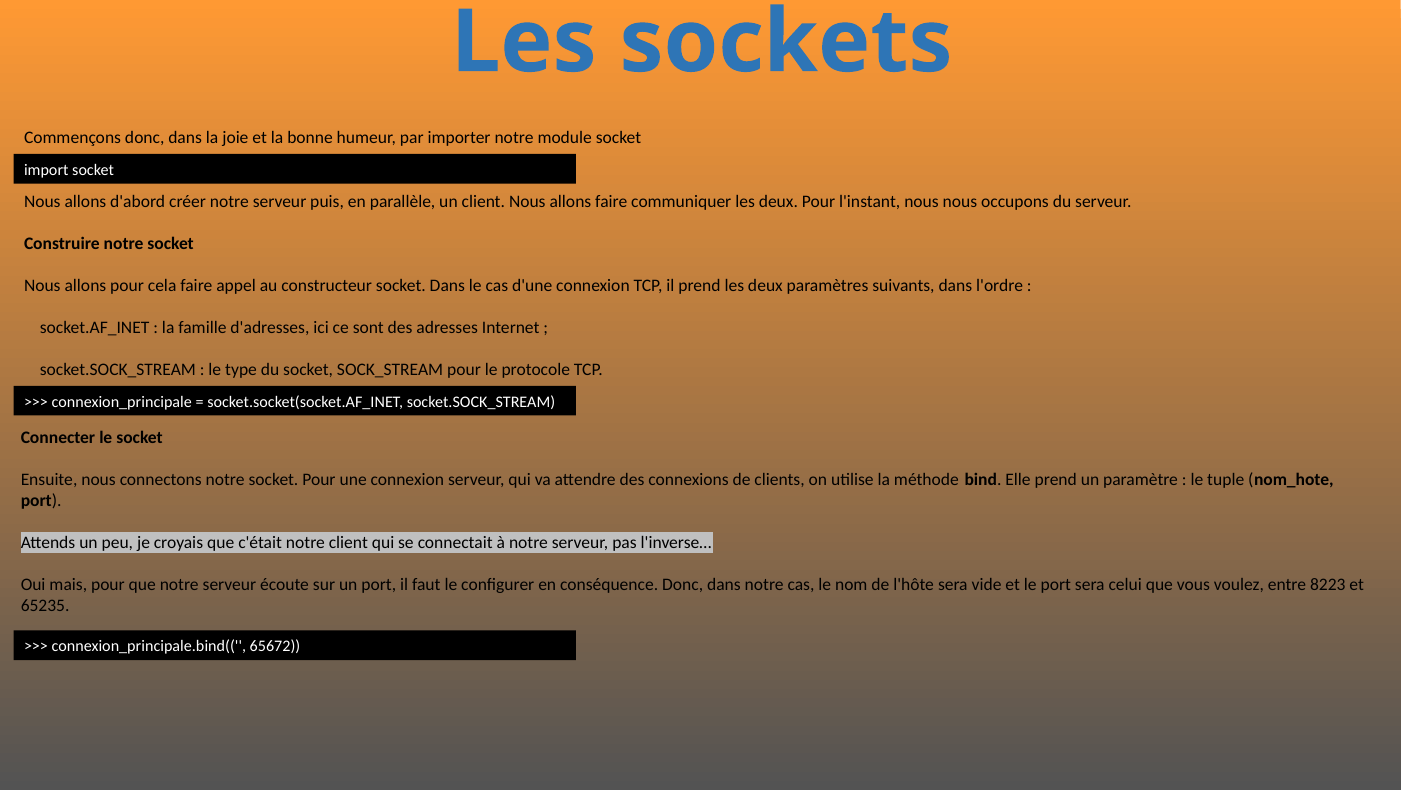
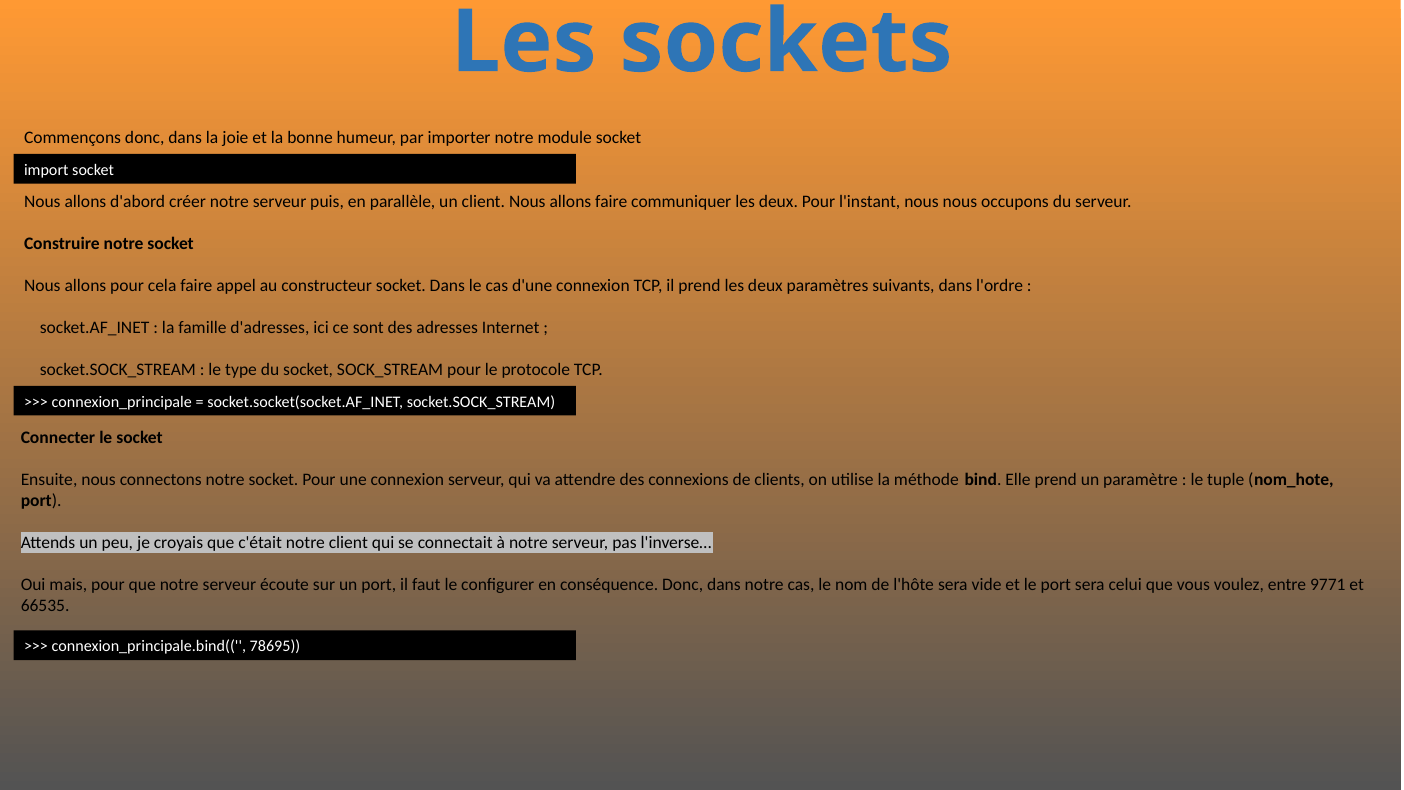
8223: 8223 -> 9771 (1328, 585)
65235: 65235 -> 66535 (45, 606)
65672: 65672 -> 78695 (275, 646)
